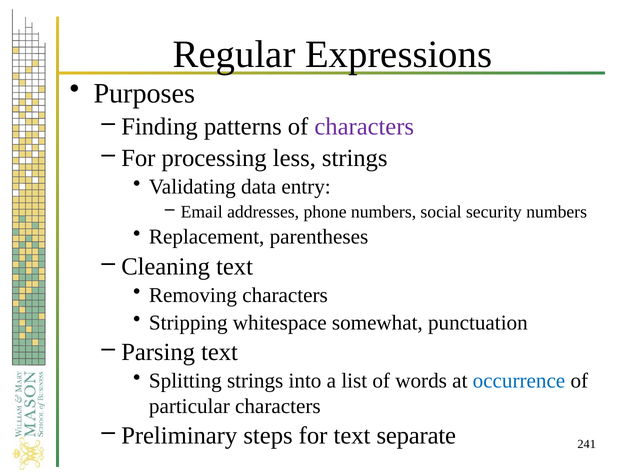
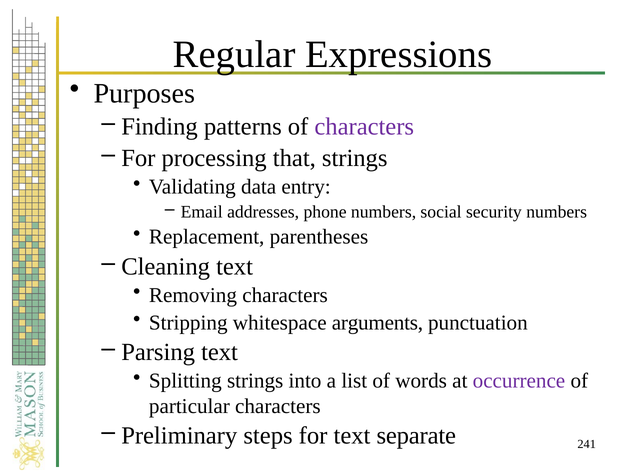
less: less -> that (294, 158)
somewhat: somewhat -> arguments (377, 323)
occurrence colour: blue -> purple (519, 381)
